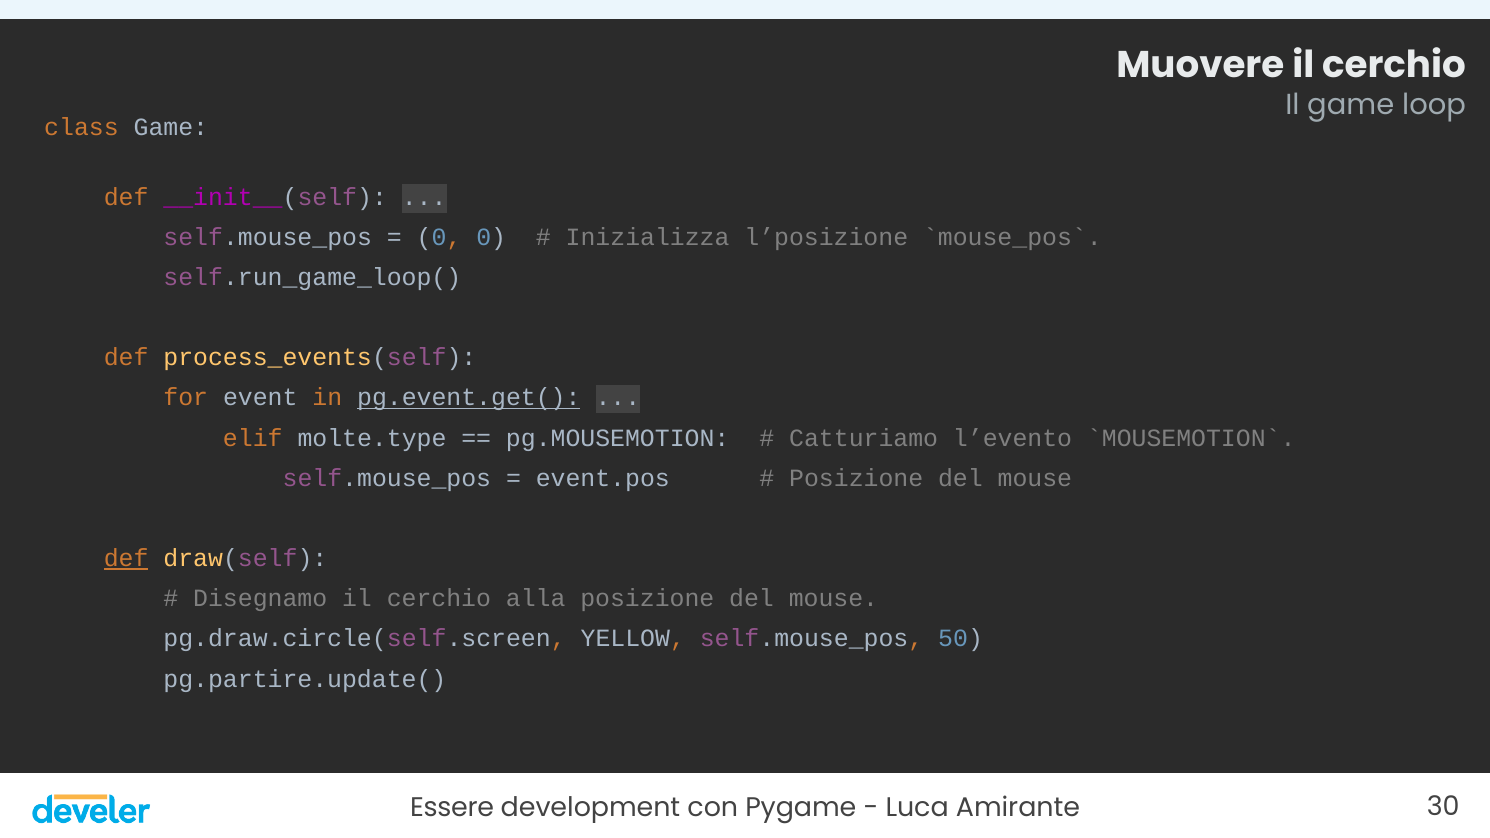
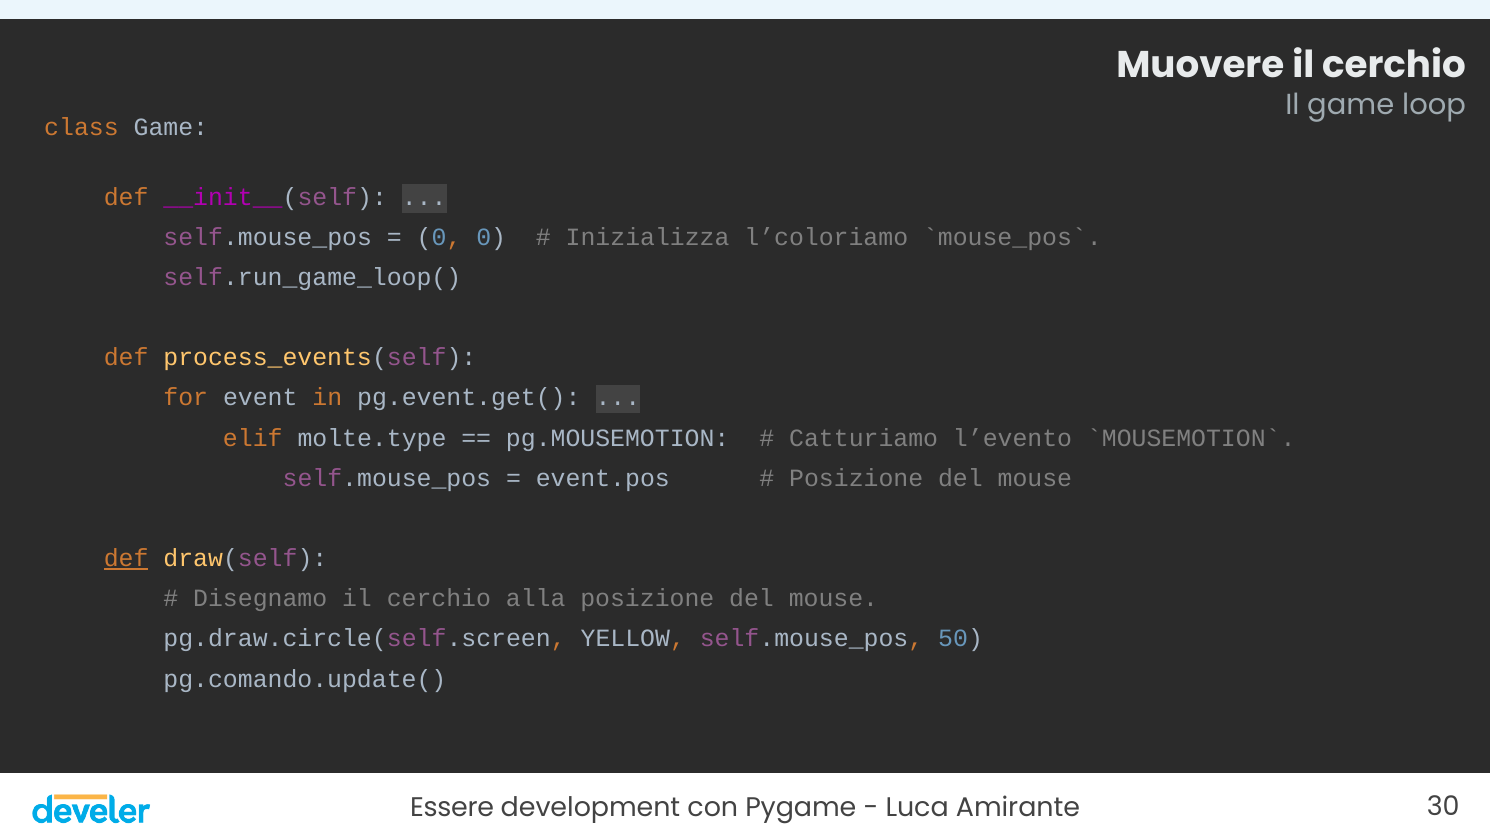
l’posizione: l’posizione -> l’coloriamo (826, 237)
pg.event.get( underline: present -> none (469, 398)
pg.partire.update(: pg.partire.update( -> pg.comando.update( (305, 679)
